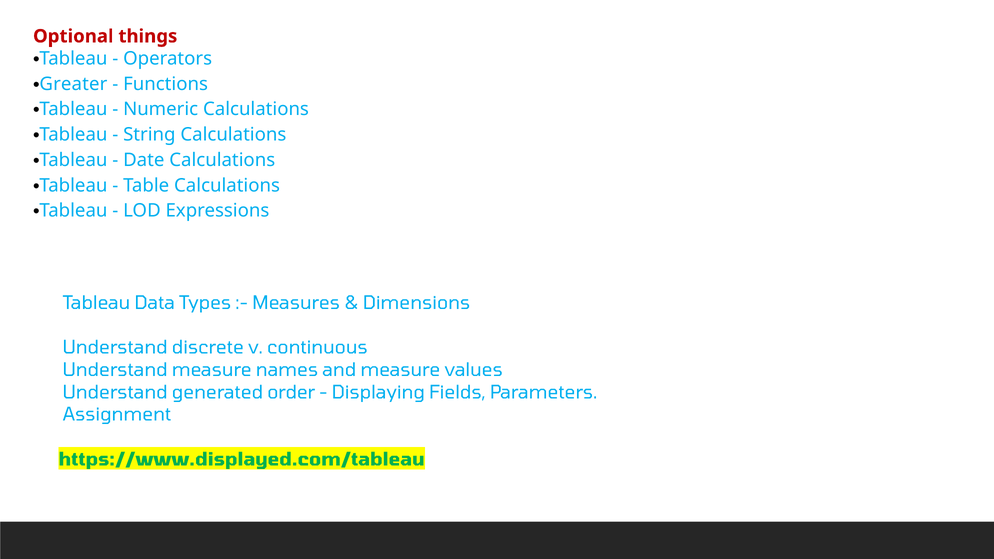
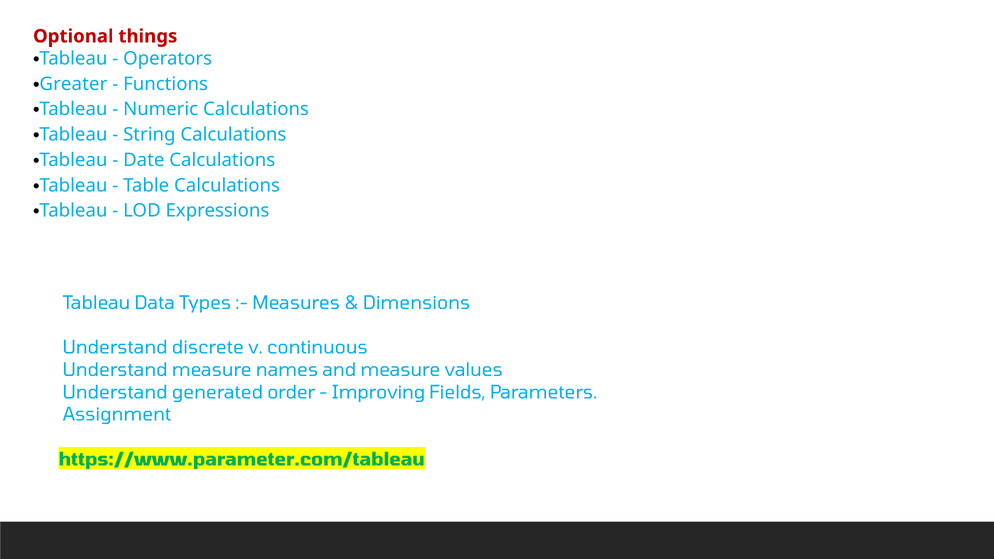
Displaying: Displaying -> Improving (378, 392)
https://www.displayed.com/tableau: https://www.displayed.com/tableau -> https://www.parameter.com/tableau (242, 460)
